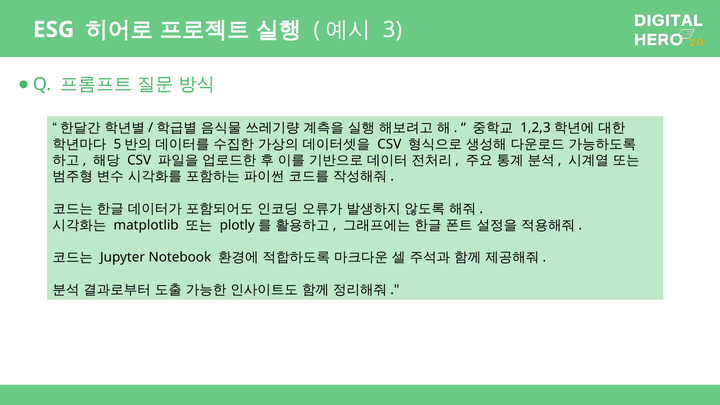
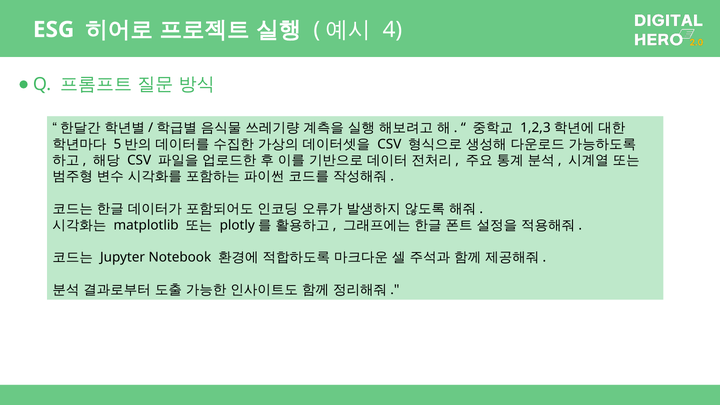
3: 3 -> 4 (392, 30)
